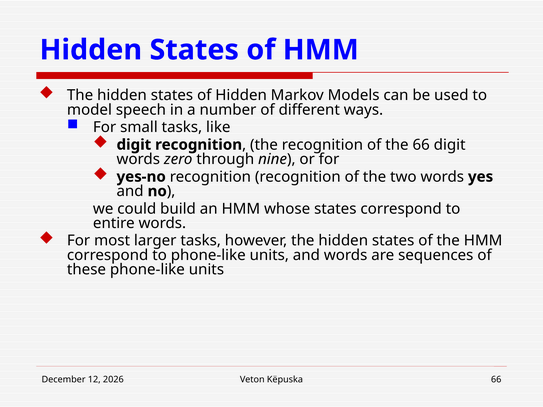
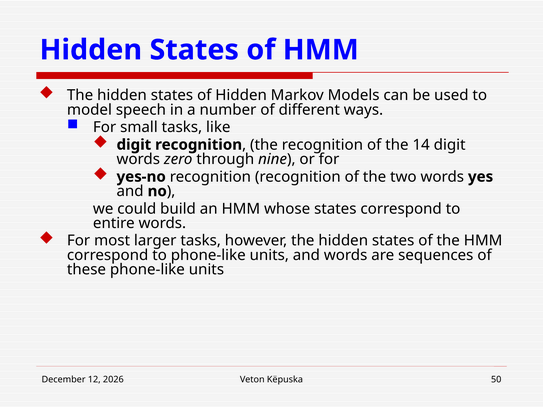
the 66: 66 -> 14 (421, 145)
Këpuska 66: 66 -> 50 (496, 380)
